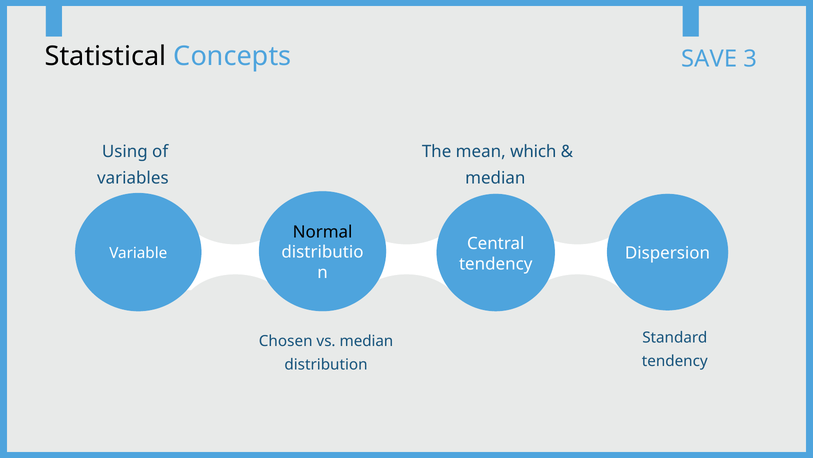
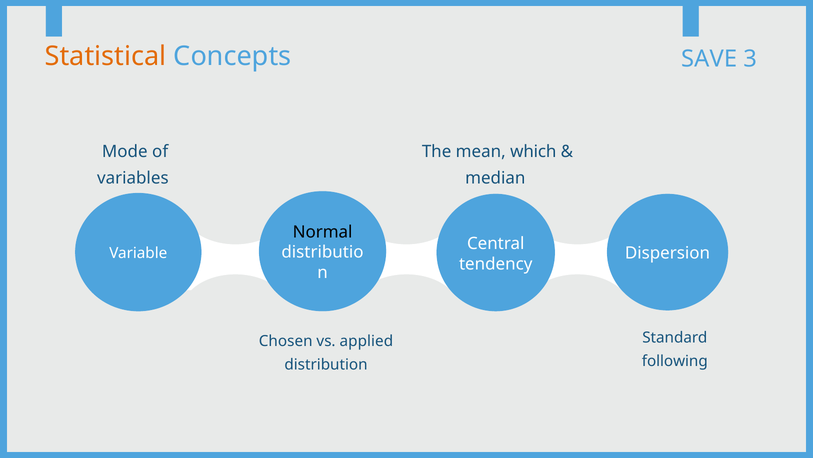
Statistical colour: black -> orange (106, 56)
Using: Using -> Mode (125, 151)
vs median: median -> applied (366, 341)
tendency: tendency -> following (675, 361)
